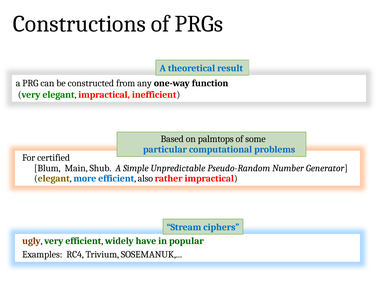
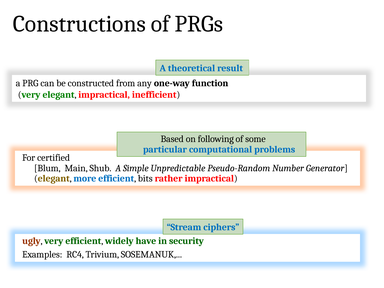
palmtops: palmtops -> following (216, 139)
also: also -> bits (145, 179)
popular: popular -> security (186, 241)
